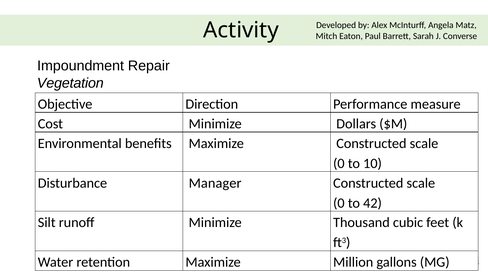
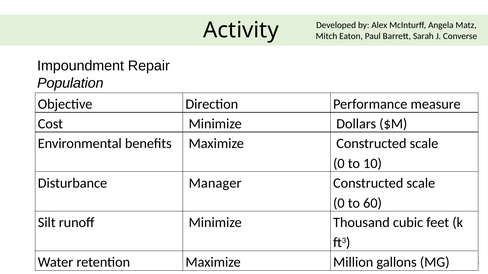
Vegetation: Vegetation -> Population (70, 83)
42: 42 -> 60 (373, 203)
